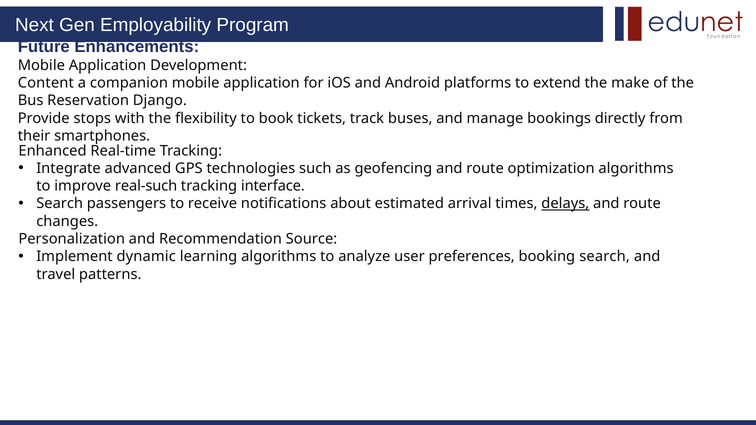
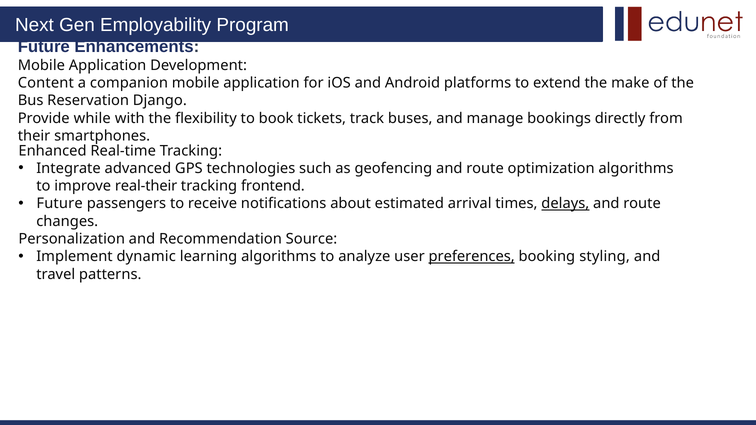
stops: stops -> while (92, 118)
real-such: real-such -> real-their (146, 186)
interface: interface -> frontend (273, 186)
Search: Search -> Future (60, 204)
preferences underline: none -> present (472, 257)
booking search: search -> styling (605, 257)
